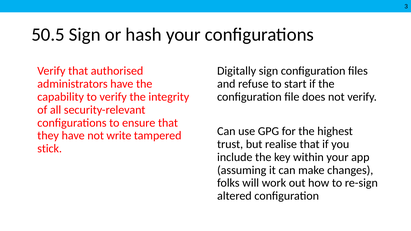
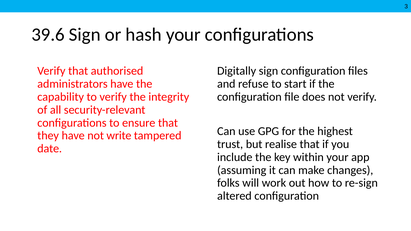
50.5: 50.5 -> 39.6 (48, 35)
stick: stick -> date (50, 149)
